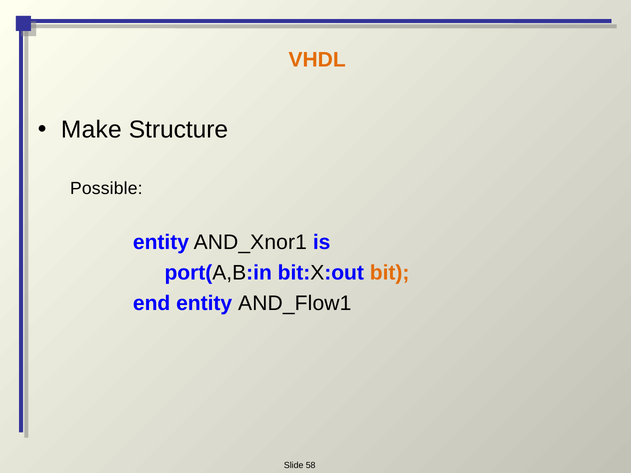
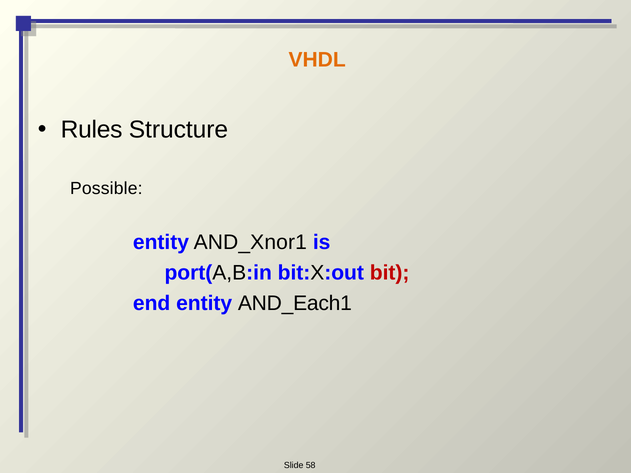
Make: Make -> Rules (92, 130)
bit colour: orange -> red (390, 273)
AND_Flow1: AND_Flow1 -> AND_Each1 (295, 304)
